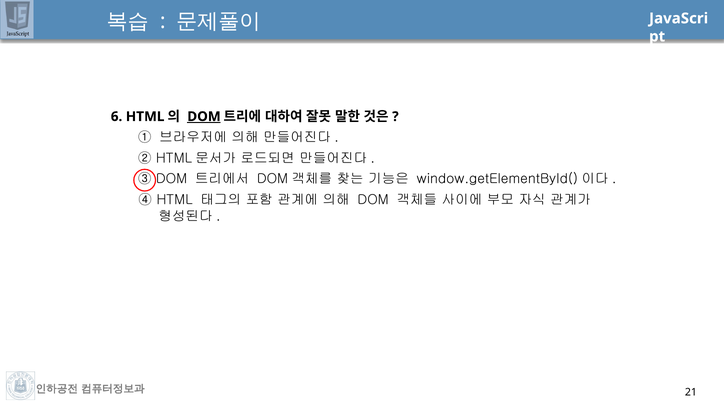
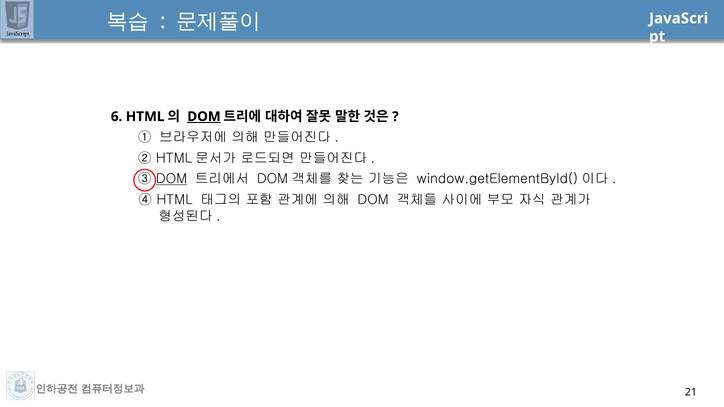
DOM underline: none -> present (172, 179)
